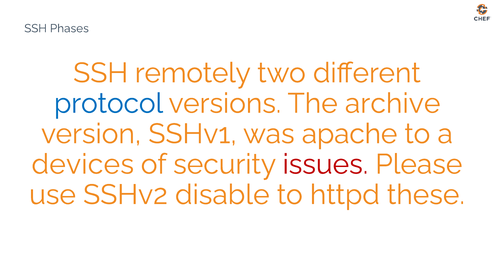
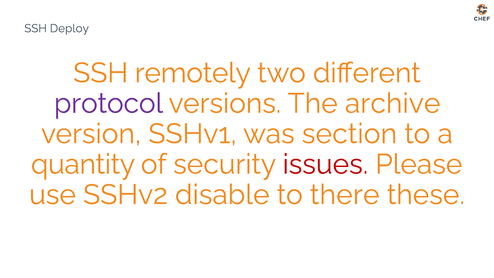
Phases: Phases -> Deploy (69, 28)
protocol colour: blue -> purple (109, 103)
apache: apache -> section (349, 134)
devices: devices -> quantity (83, 164)
httpd: httpd -> there (345, 195)
